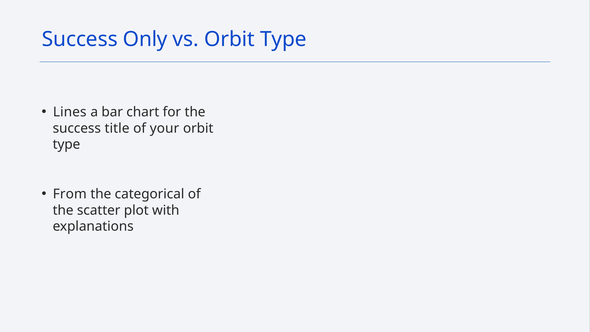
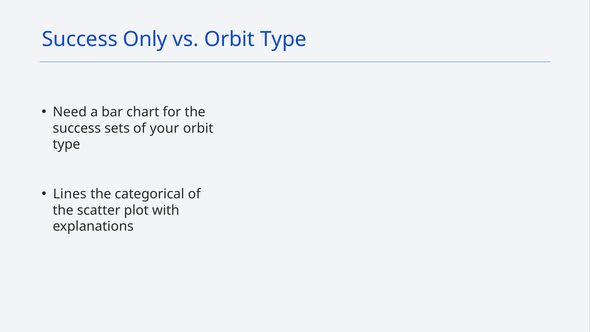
Lines: Lines -> Need (70, 112)
title: title -> sets (117, 128)
From: From -> Lines (70, 194)
